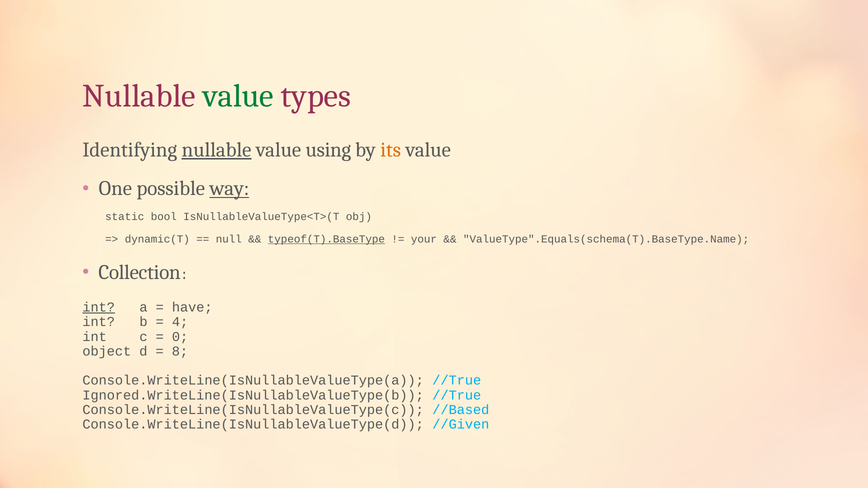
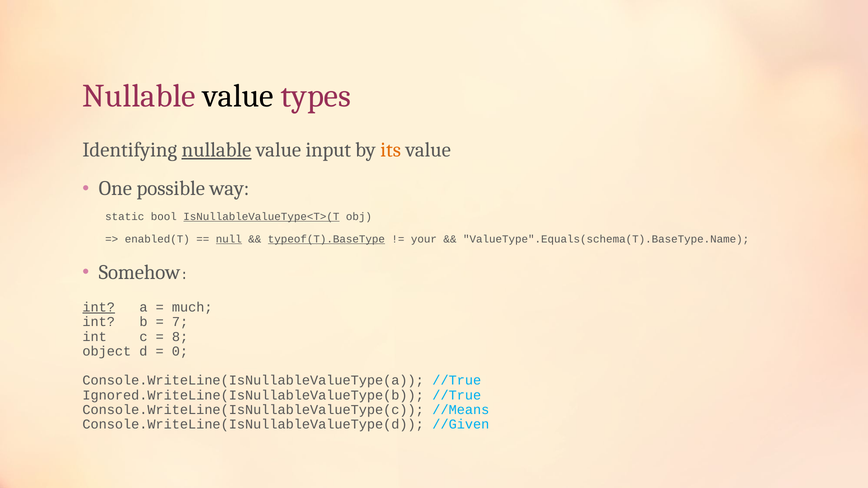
value colour: green -> black (238, 96)
using: using -> input (328, 150)
way underline: present -> none (229, 189)
IsNullableValueType<T>(T underline: none -> present (261, 217)
dynamic(T: dynamic(T -> enabled(T (157, 239)
null underline: none -> present (229, 239)
Collection: Collection -> Somehow (139, 273)
have: have -> much (192, 307)
4: 4 -> 7 (180, 322)
0: 0 -> 8 (180, 337)
8: 8 -> 0 (180, 351)
//Based: //Based -> //Means (461, 410)
